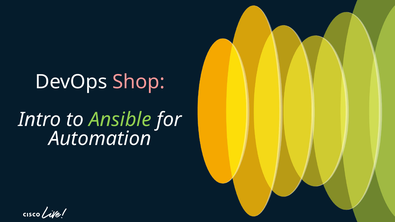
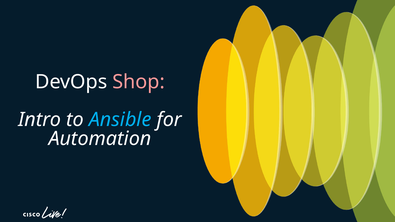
Ansible colour: light green -> light blue (120, 120)
